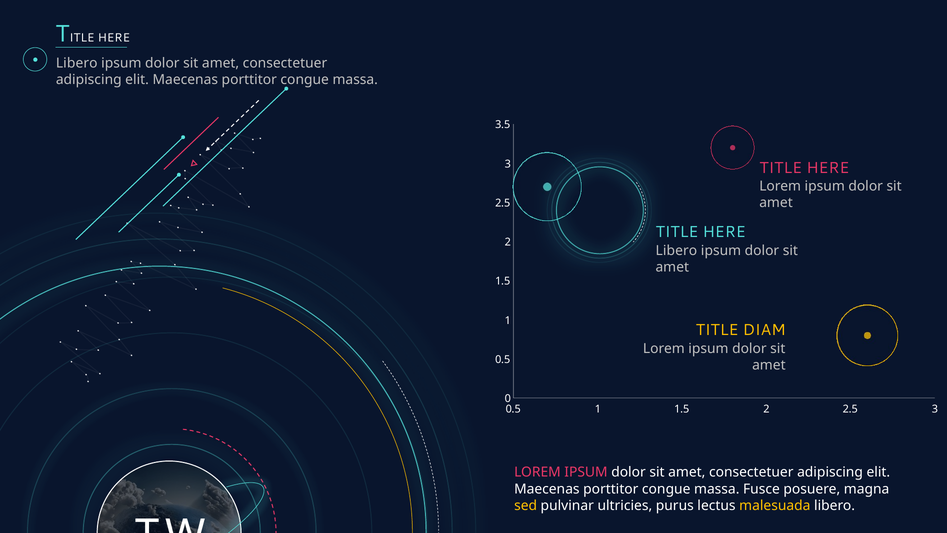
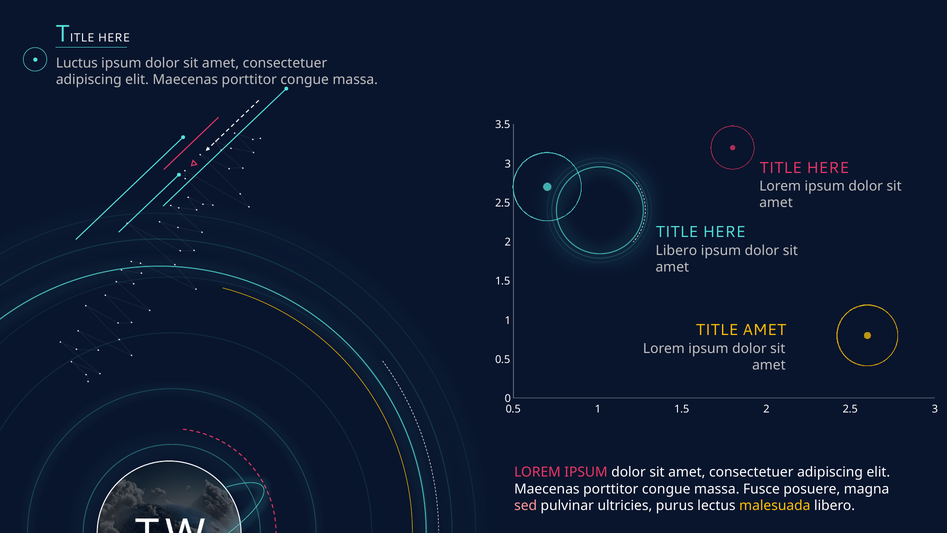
Libero: Libero -> Luctus (77, 63)
TITLE DIAM: DIAM -> AMET (764, 330)
sed colour: yellow -> pink (526, 505)
